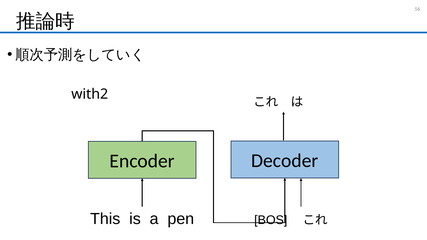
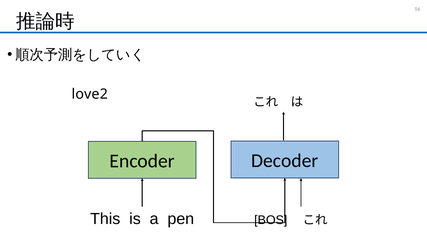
with2: with2 -> love2 (90, 94)
